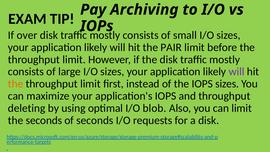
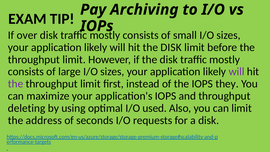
hit the PAIR: PAIR -> DISK (171, 47)
the colour: orange -> purple (16, 84)
IOPS sizes: sizes -> they (227, 84)
blob: blob -> used (155, 108)
the seconds: seconds -> address (44, 120)
